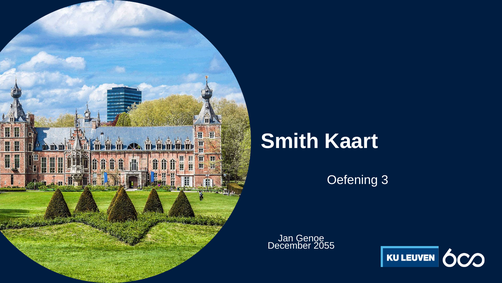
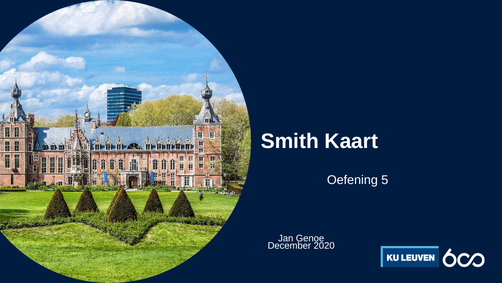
3: 3 -> 5 (385, 180)
2055: 2055 -> 2020 (324, 245)
